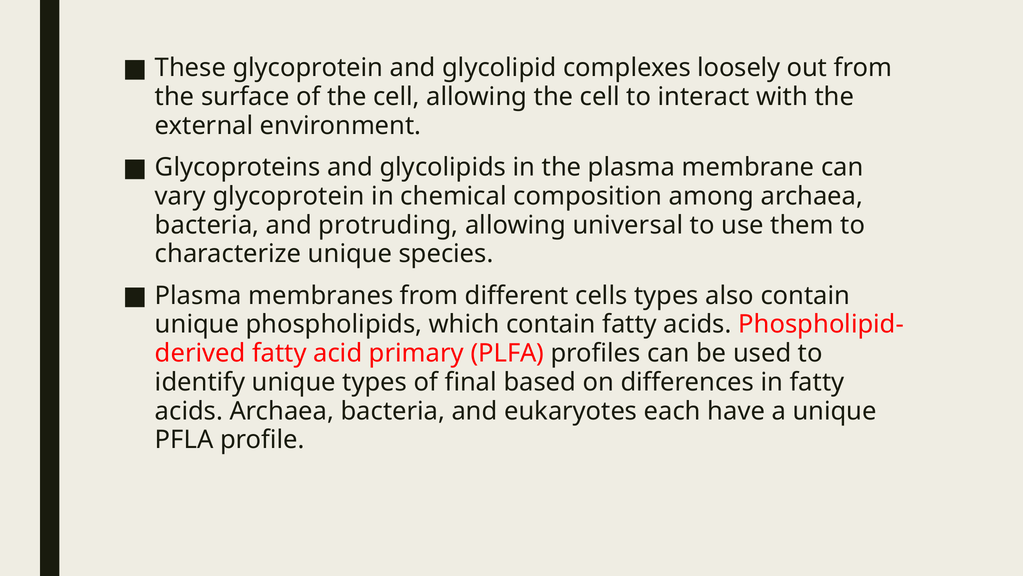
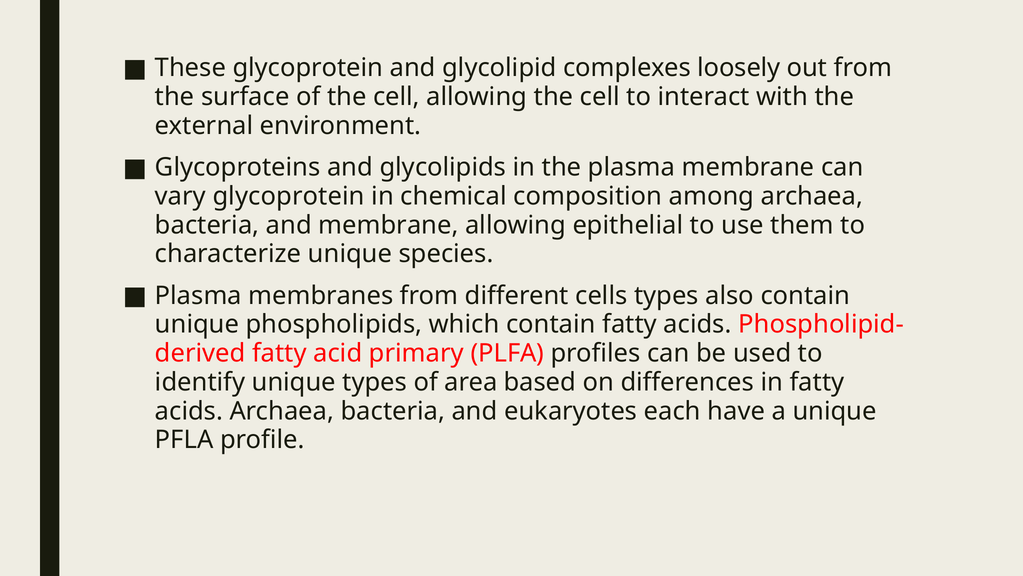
and protruding: protruding -> membrane (388, 225)
universal: universal -> epithelial (628, 225)
final: final -> area (471, 382)
